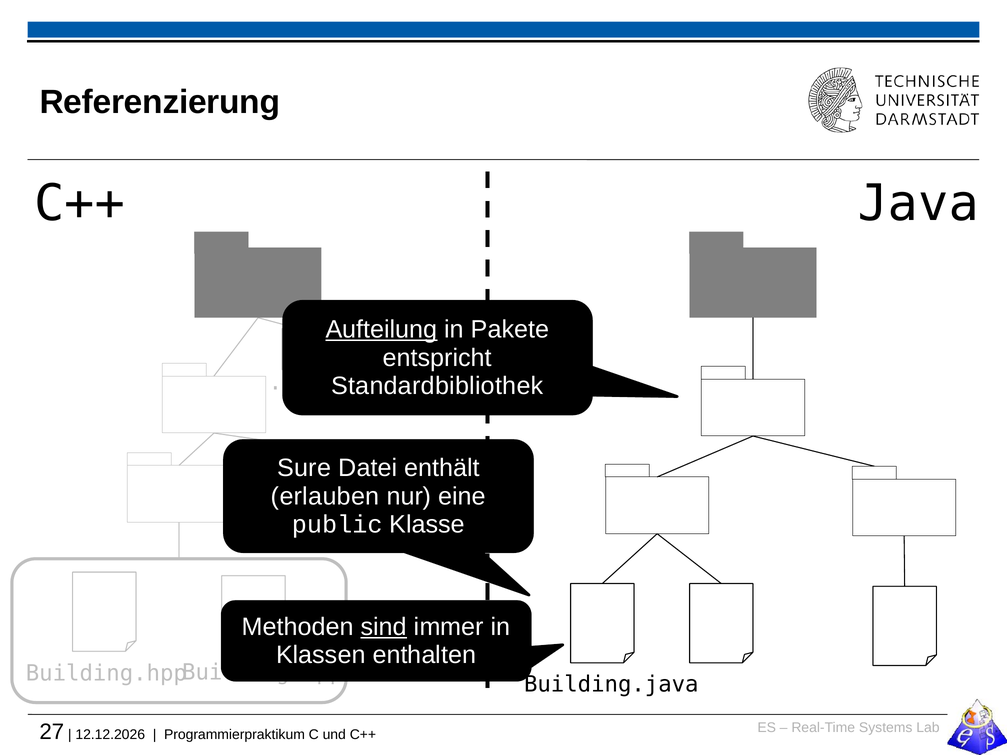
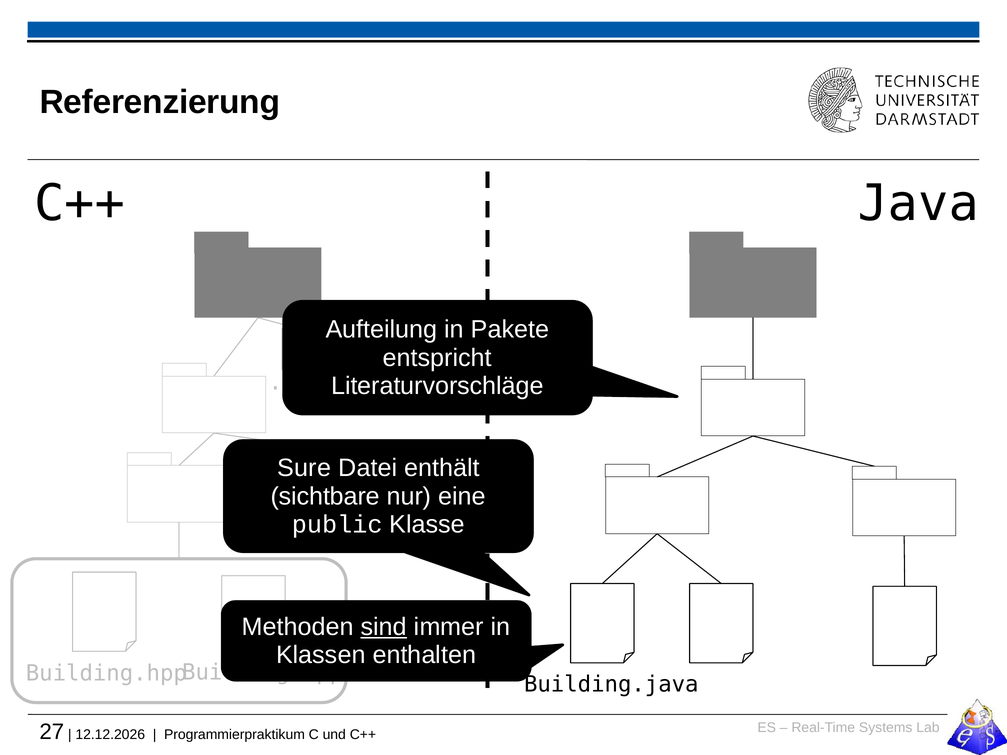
Aufteilung underline: present -> none (381, 330)
Standardbibliothek: Standardbibliothek -> Literaturvorschläge (437, 386)
erlauben: erlauben -> sichtbare (325, 496)
